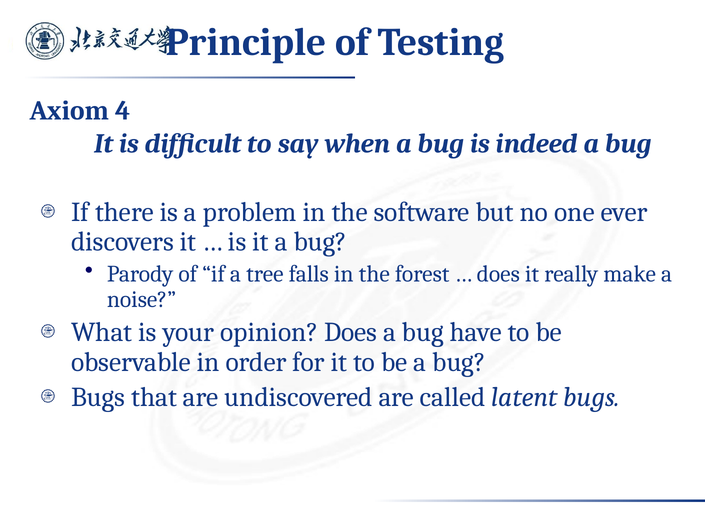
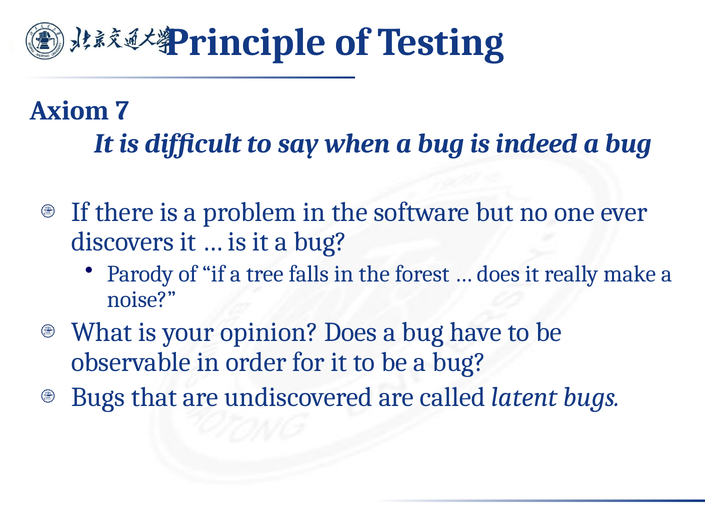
4: 4 -> 7 (122, 111)
